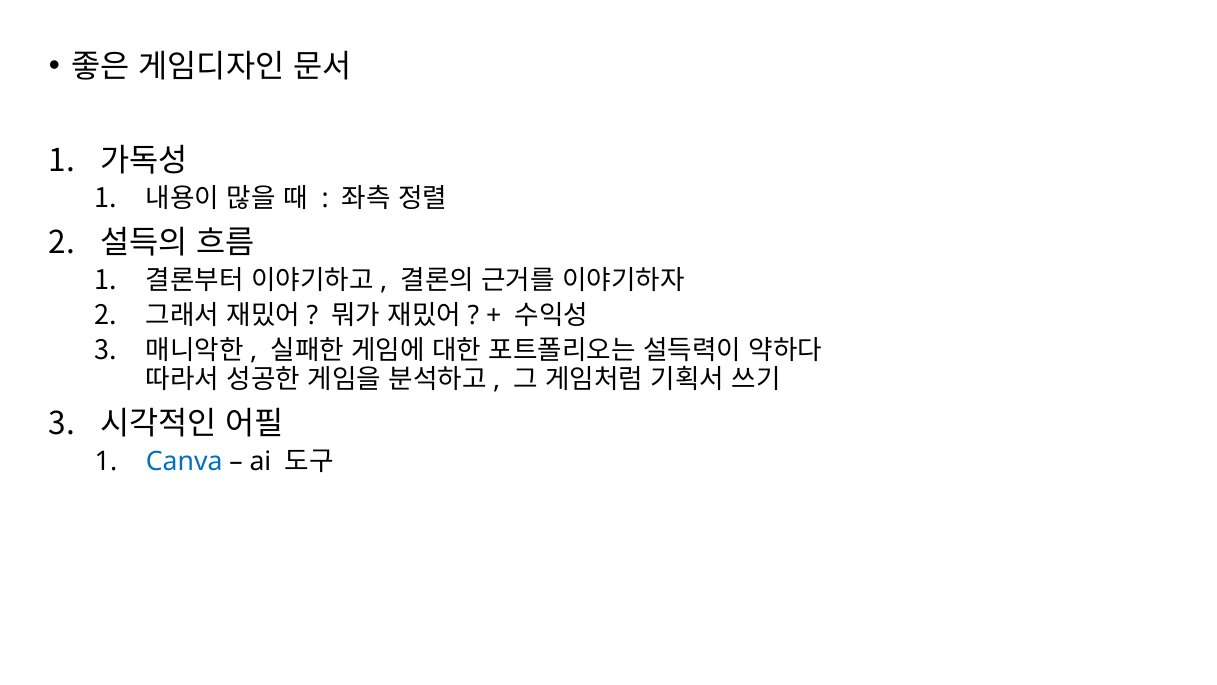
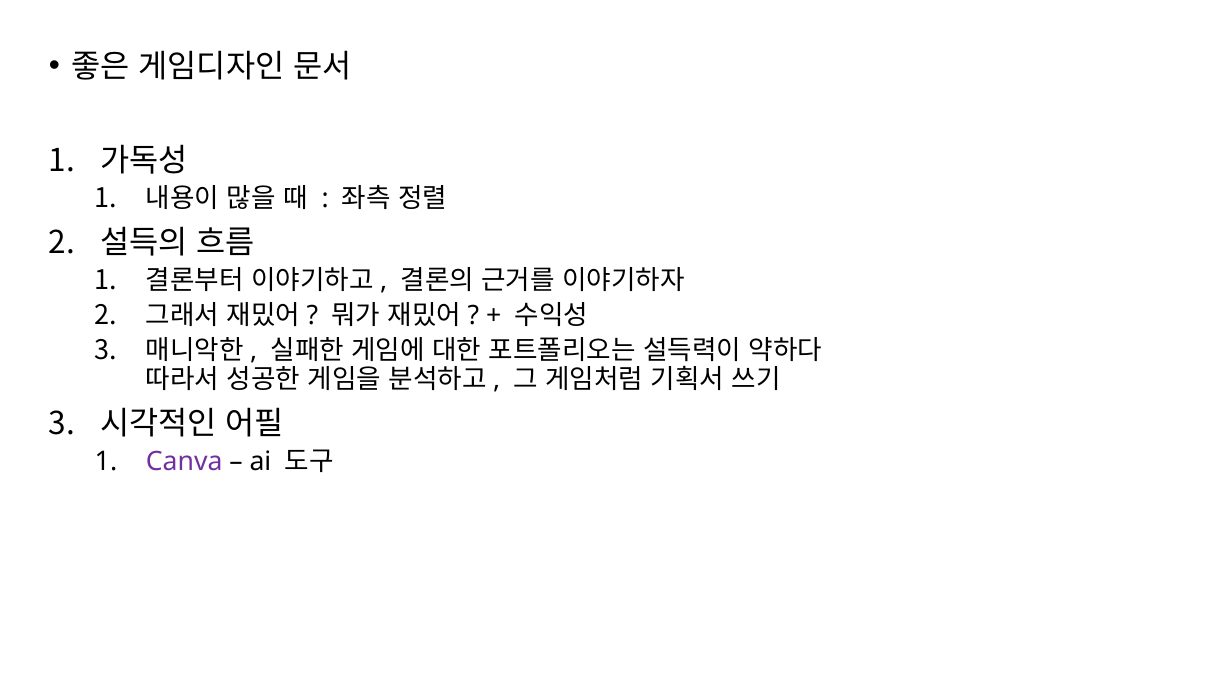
Canva colour: blue -> purple (184, 461)
